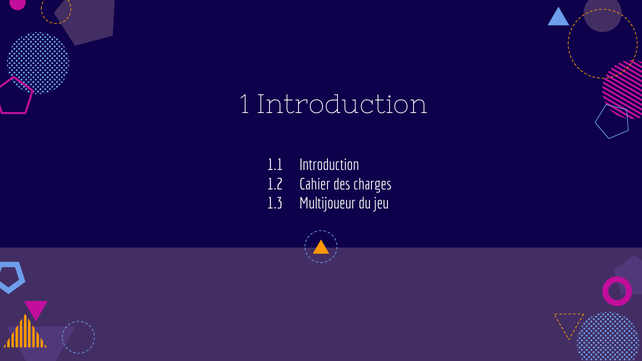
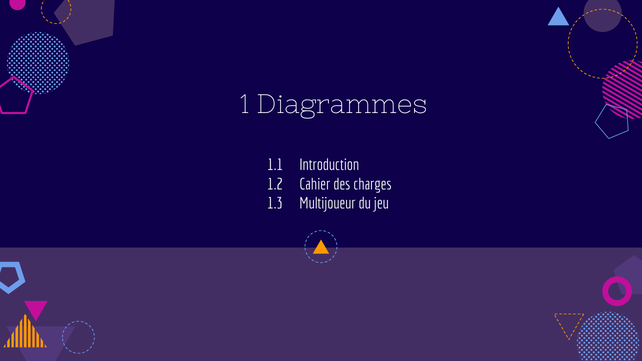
1 Introduction: Introduction -> Diagrammes (342, 104)
